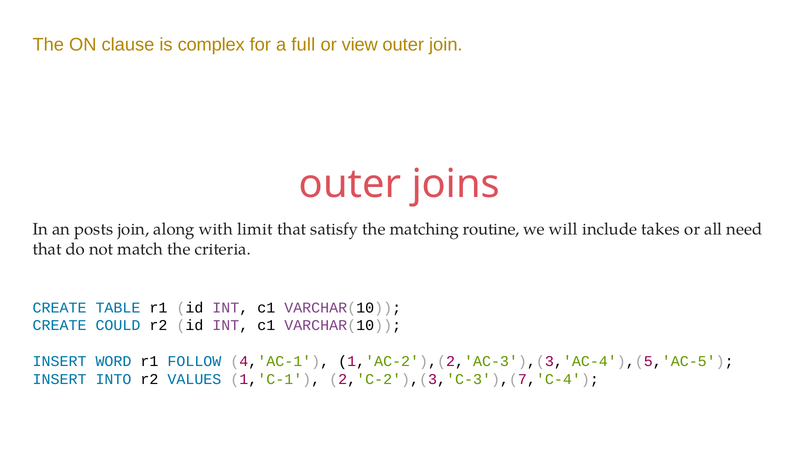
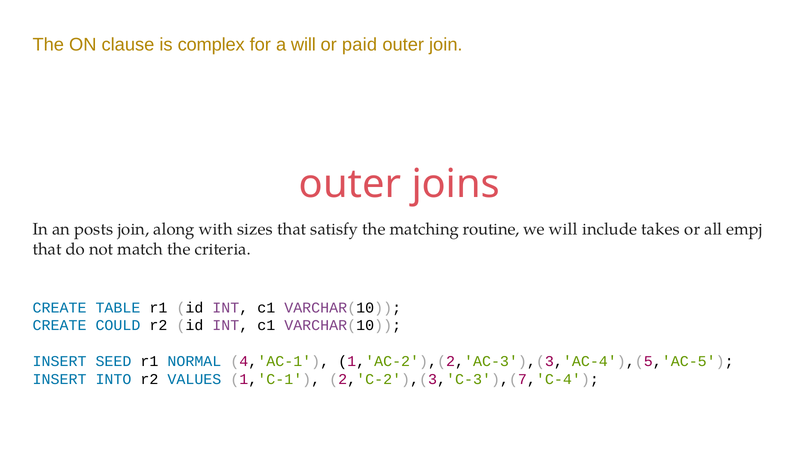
a full: full -> will (303, 45)
view: view -> paid (360, 45)
limit: limit -> sizes (255, 229)
need: need -> empj (745, 229)
WORD: WORD -> SEED (113, 362)
FOLLOW: FOLLOW -> NORMAL (194, 362)
